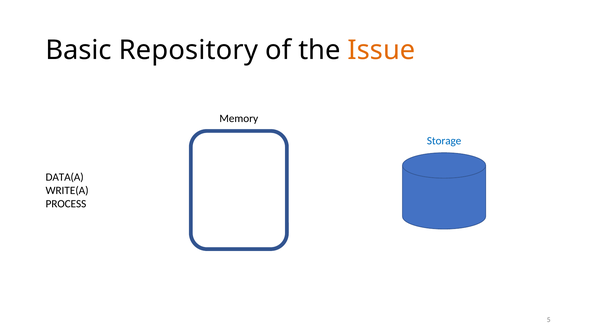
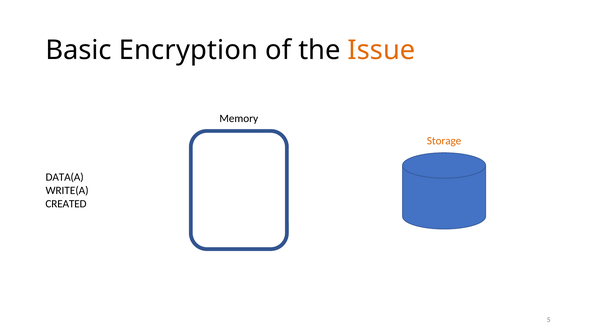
Repository: Repository -> Encryption (188, 50)
Storage colour: blue -> orange (444, 141)
PROCESS: PROCESS -> CREATED (66, 204)
